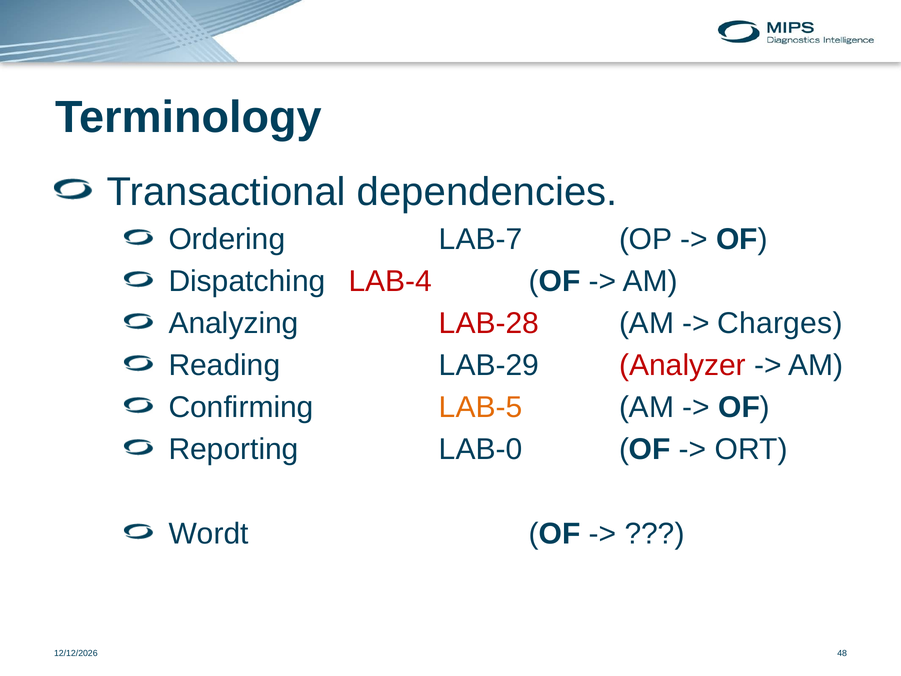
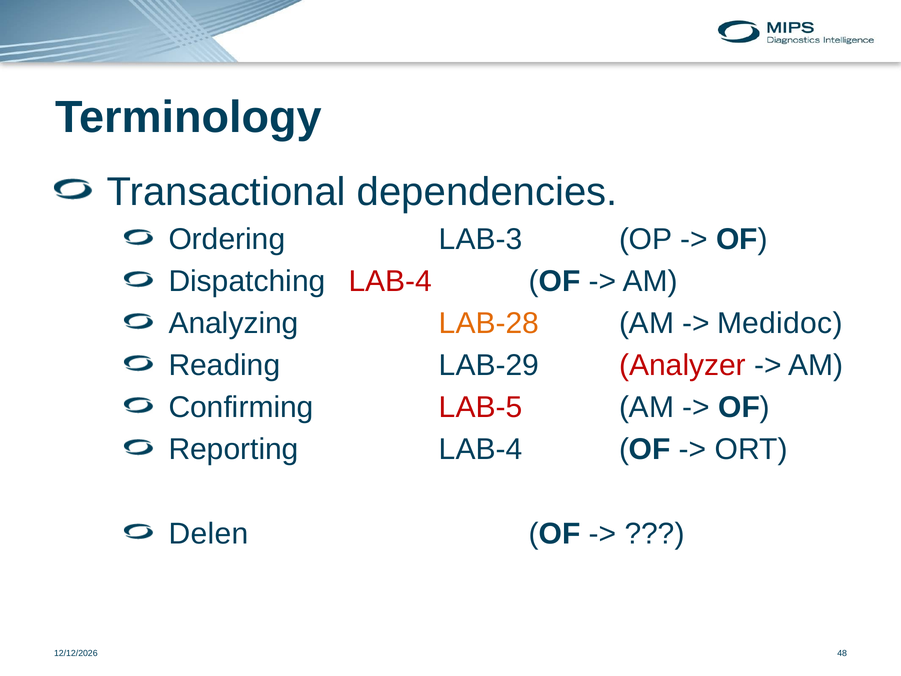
LAB-7: LAB-7 -> LAB-3 (481, 239)
LAB-28 colour: red -> orange (489, 323)
Charges: Charges -> Medidoc (780, 323)
LAB-5 colour: orange -> red (481, 407)
Reporting LAB-0: LAB-0 -> LAB-4 (481, 449)
Wordt: Wordt -> Delen (208, 533)
